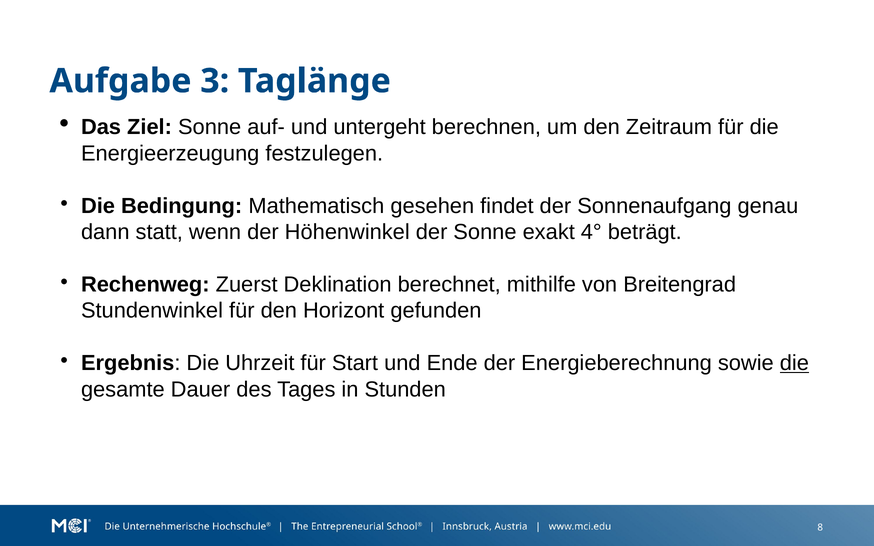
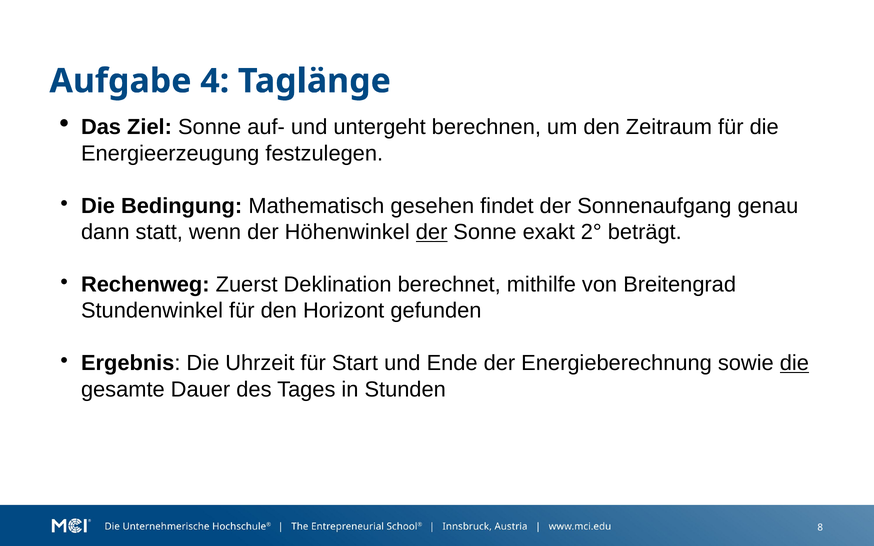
3: 3 -> 4 (215, 81)
der underline: none -> present (432, 232)
4°: 4° -> 2° (591, 232)
